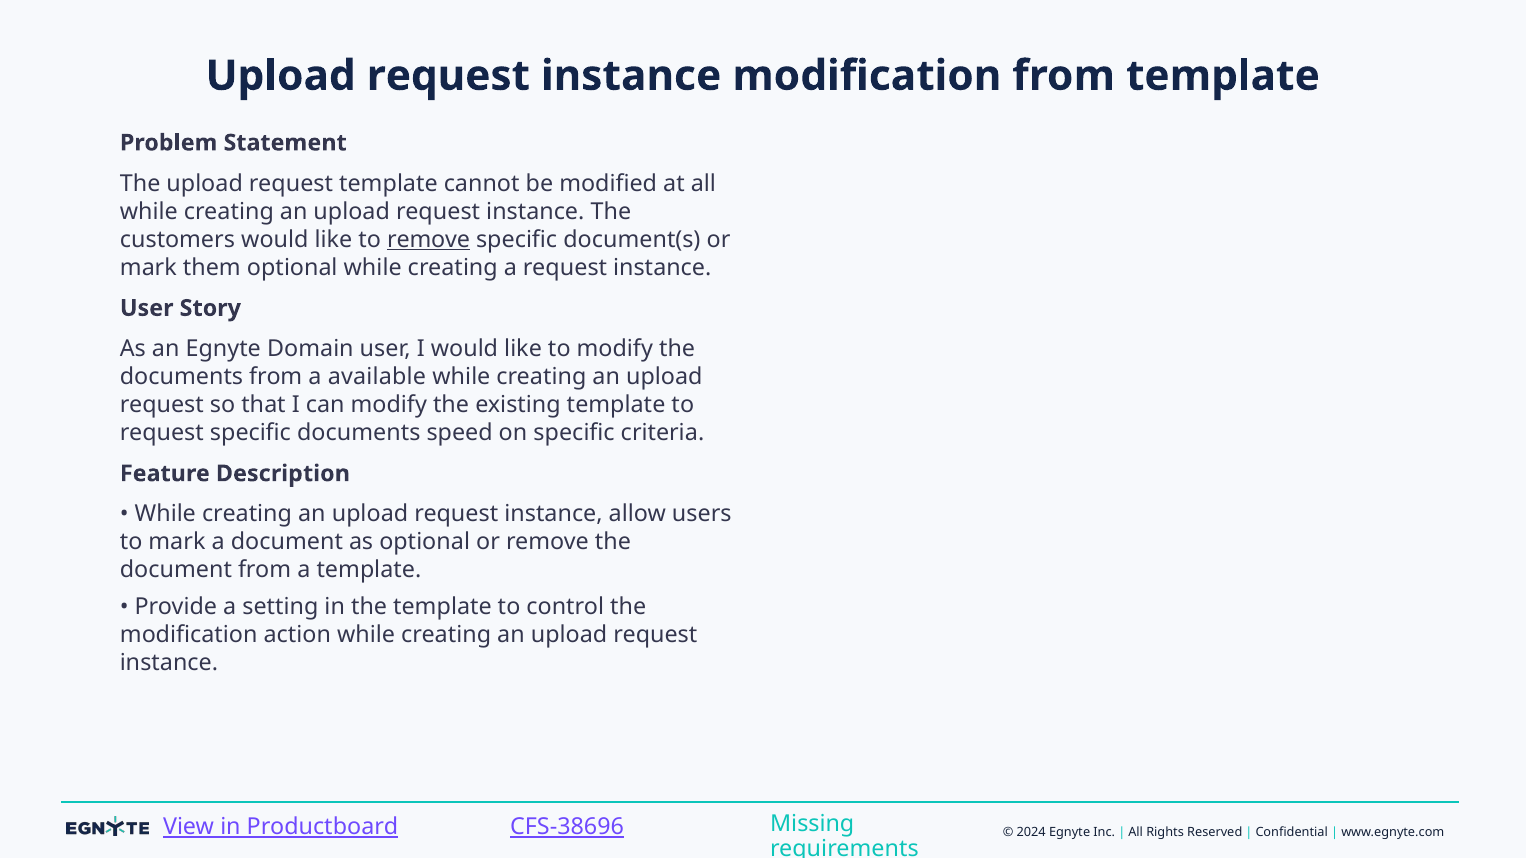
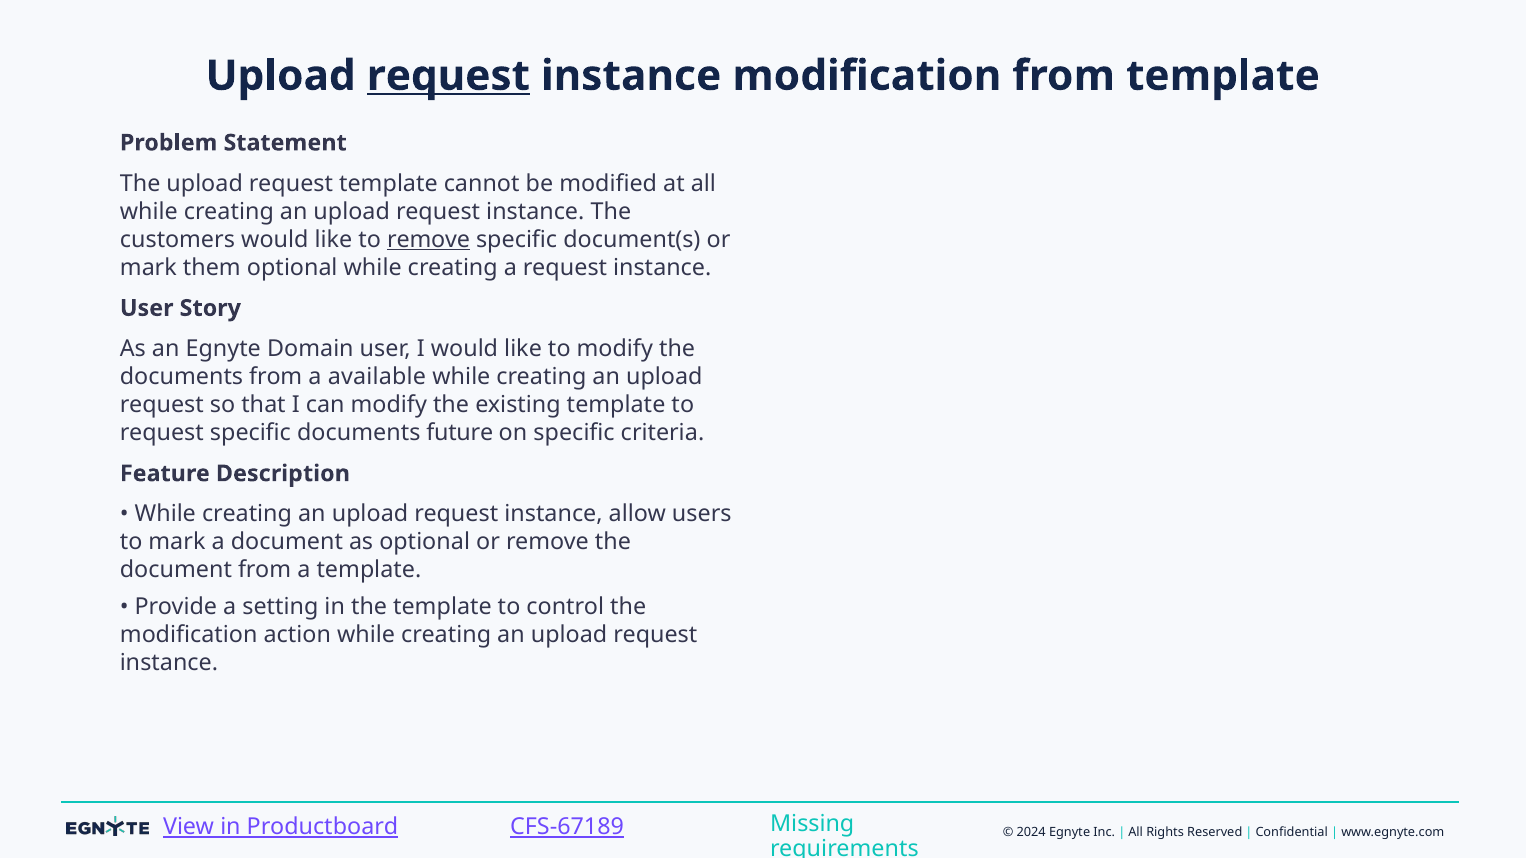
request underline: none -> present (448, 76)
speed: speed -> future (460, 433)
CFS-38696: CFS-38696 -> CFS-67189 (567, 827)
